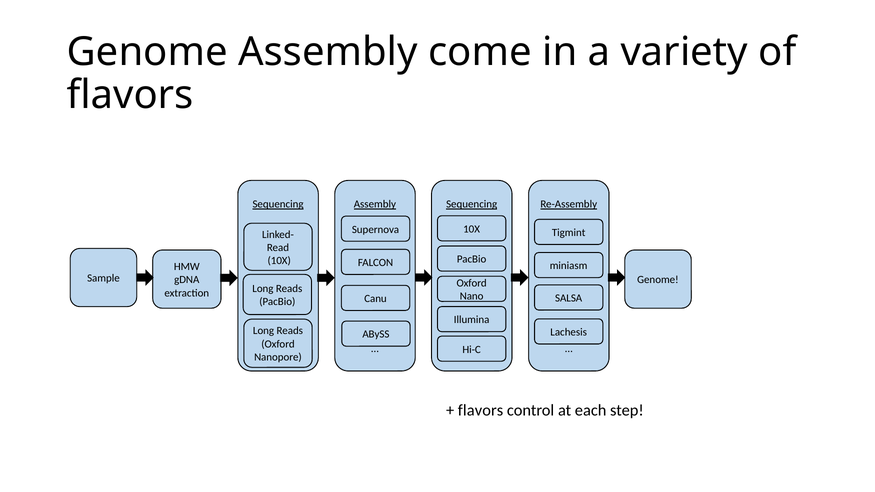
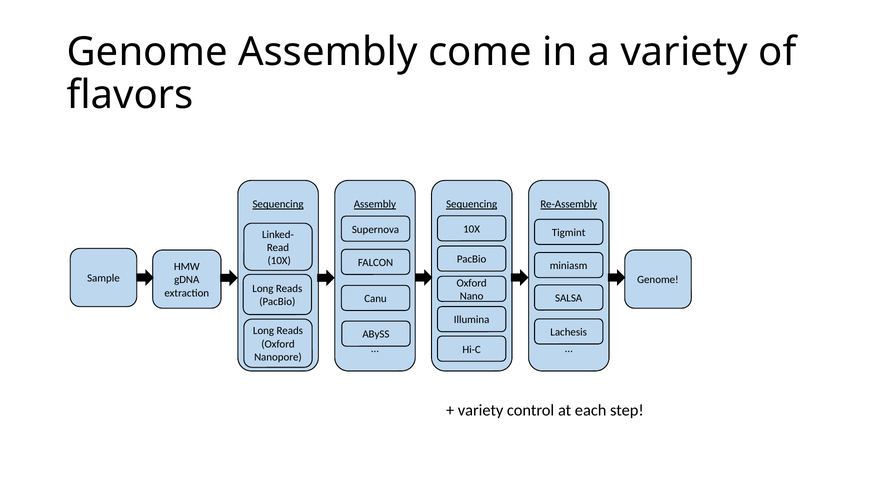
flavors: flavors -> variety (481, 411)
